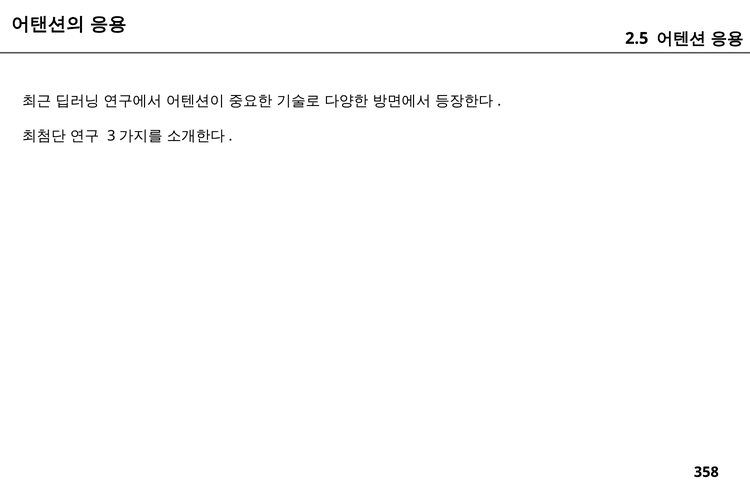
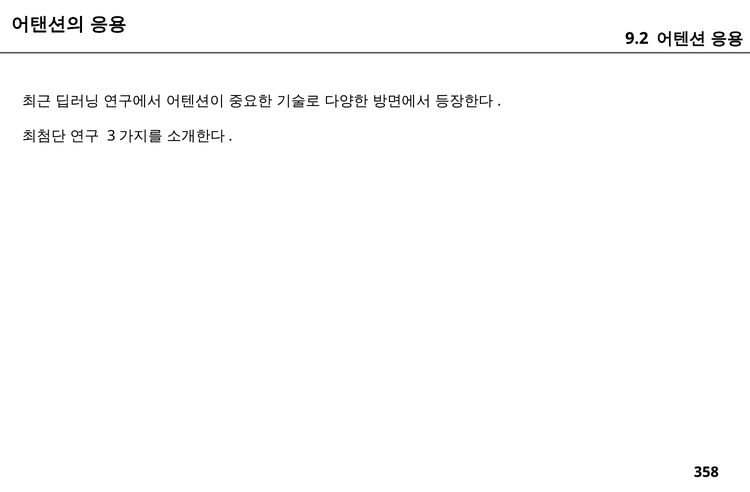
2.5: 2.5 -> 9.2 (637, 38)
